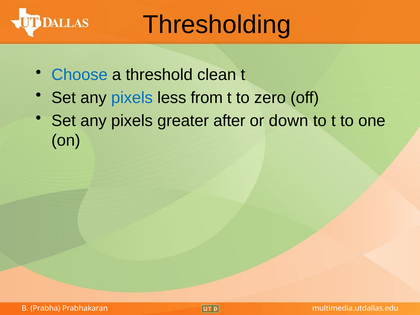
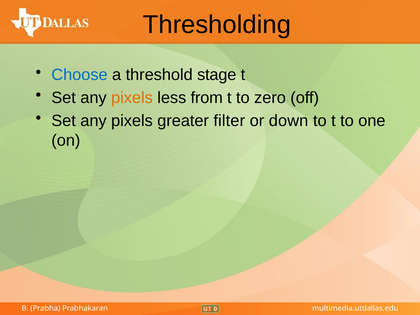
clean: clean -> stage (217, 75)
pixels colour: blue -> orange (132, 98)
after: after -> filter (229, 121)
